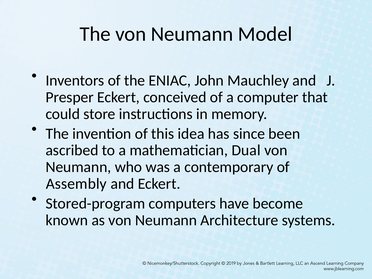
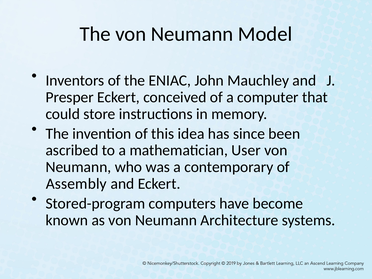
Dual: Dual -> User (246, 150)
